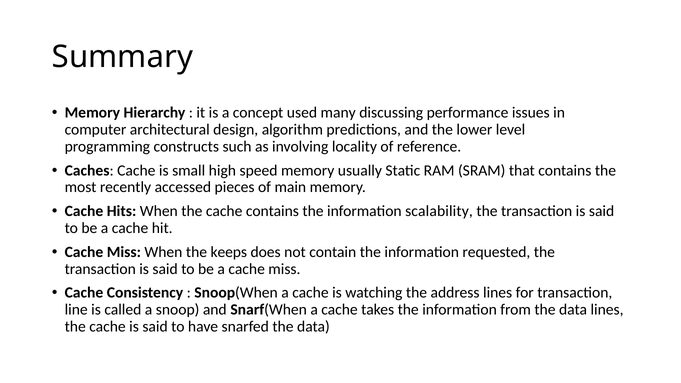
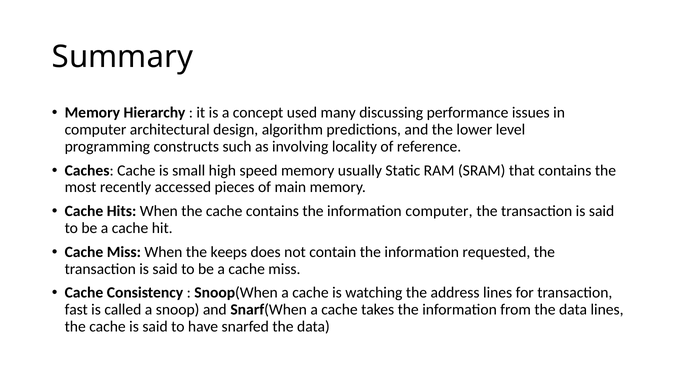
information scalability: scalability -> computer (439, 211)
line: line -> fast (76, 310)
